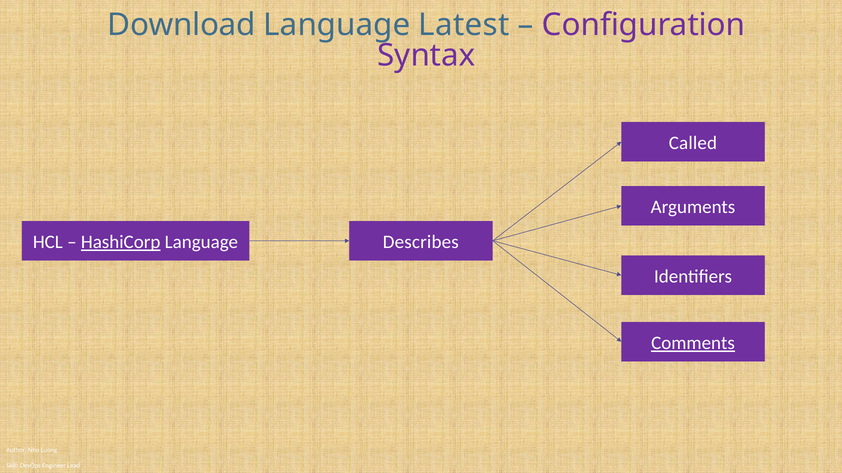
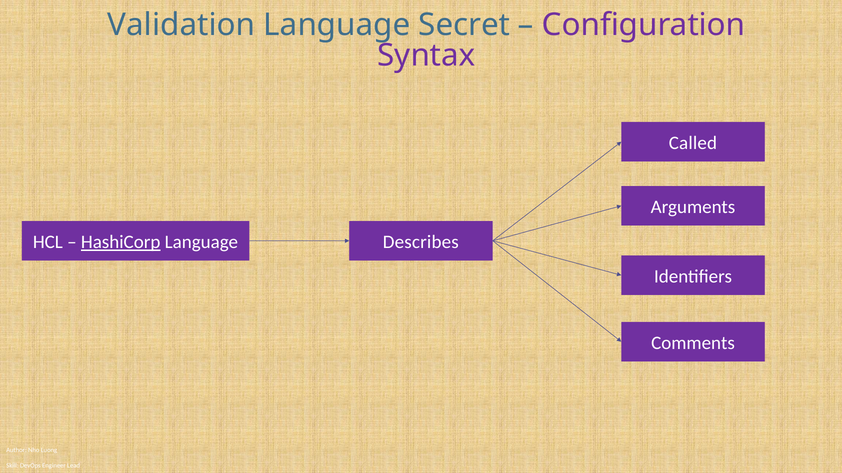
Download: Download -> Validation (181, 25)
Latest: Latest -> Secret (464, 25)
Comments underline: present -> none (693, 344)
